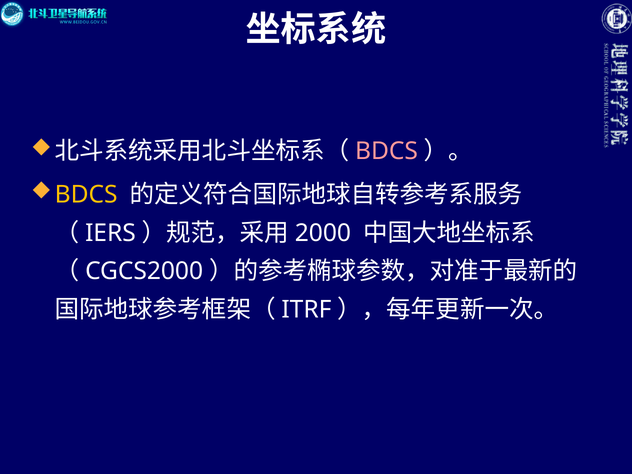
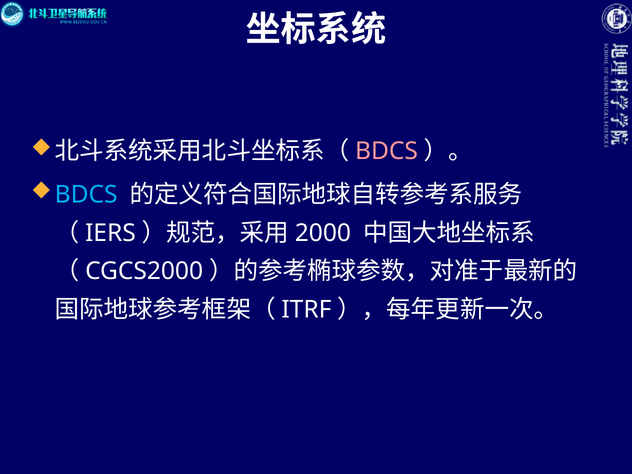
BDCS colour: yellow -> light blue (86, 195)
